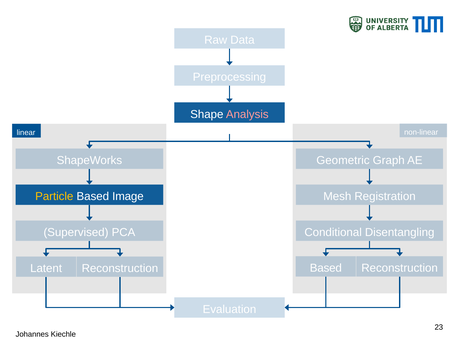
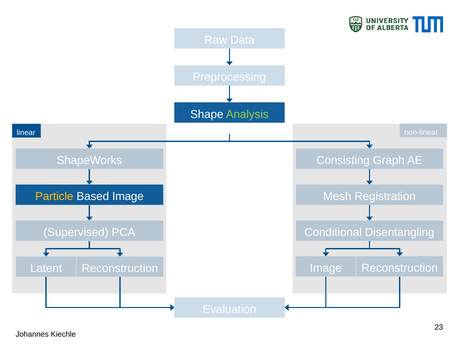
Analysis colour: pink -> light green (247, 114)
Geometric: Geometric -> Consisting (343, 161)
Based: Based -> Image (326, 268)
